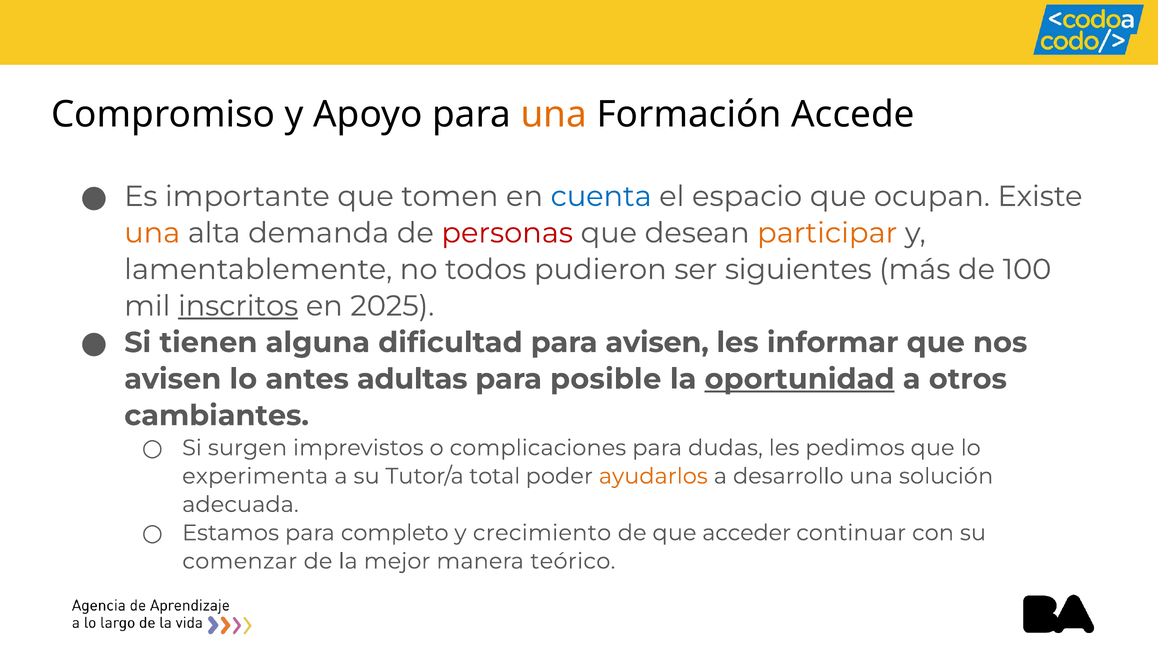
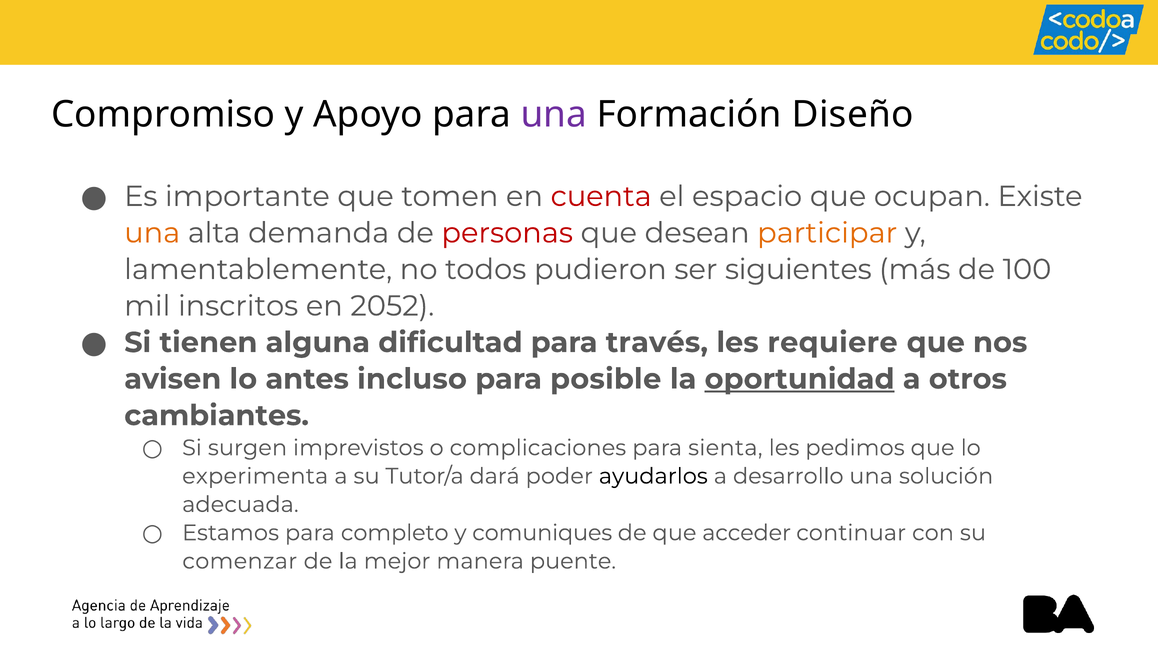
una colour: orange -> purple (554, 115)
Accede: Accede -> Diseño (853, 115)
cuenta colour: blue -> red (601, 197)
inscritos underline: present -> none (238, 306)
2025: 2025 -> 2052 (392, 306)
para avisen: avisen -> través (657, 343)
informar: informar -> requiere (832, 343)
adultas: adultas -> incluso (412, 379)
dudas: dudas -> sienta (725, 448)
total: total -> dará (495, 476)
ayudarlos colour: orange -> black (653, 476)
crecimiento: crecimiento -> comuniques (542, 533)
teórico: teórico -> puente (573, 562)
